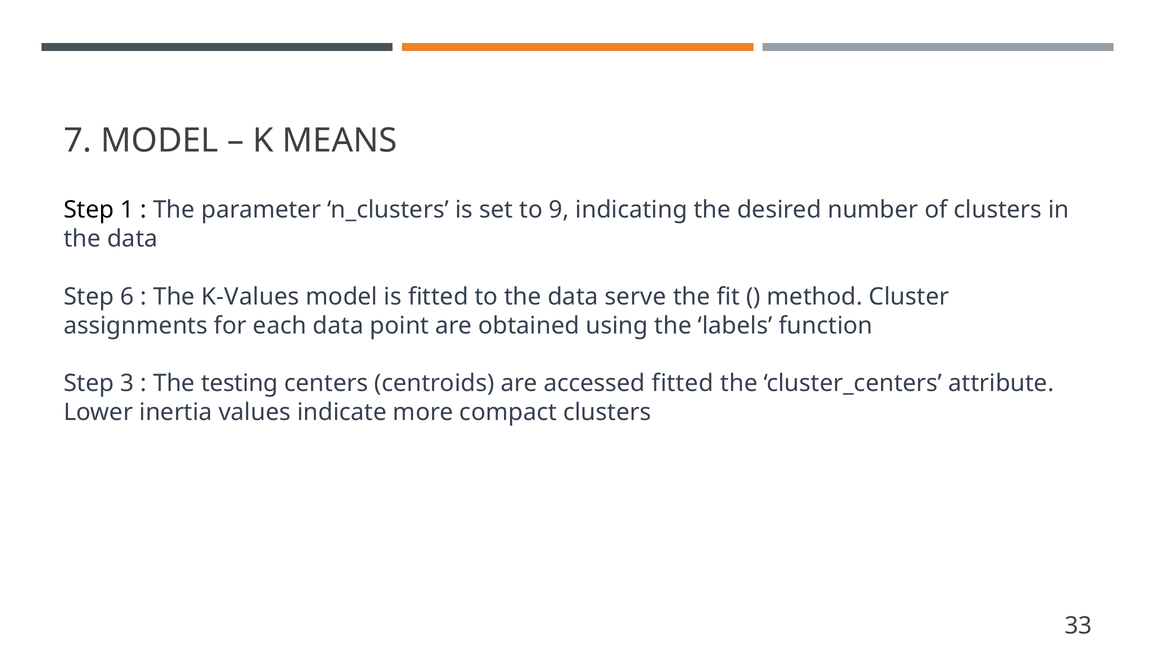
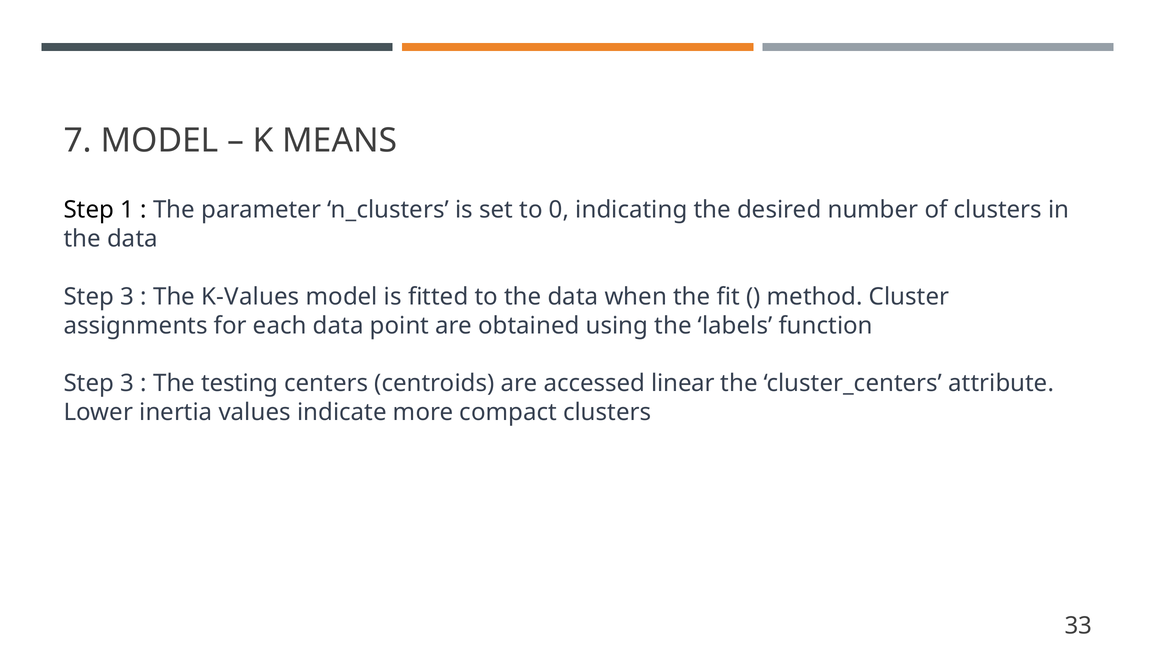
9: 9 -> 0 (559, 210)
6: 6 -> 3 (127, 297)
serve: serve -> when (636, 297)
accessed fitted: fitted -> linear (683, 384)
